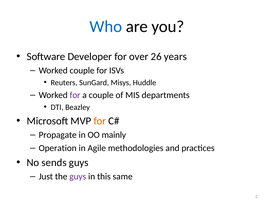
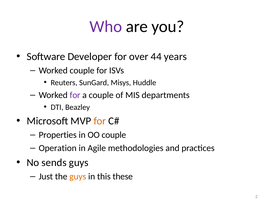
Who colour: blue -> purple (106, 27)
26: 26 -> 44 (156, 56)
Propagate: Propagate -> Properties (58, 135)
OO mainly: mainly -> couple (114, 135)
guys colour: purple -> orange (78, 176)
same: same -> these (123, 176)
